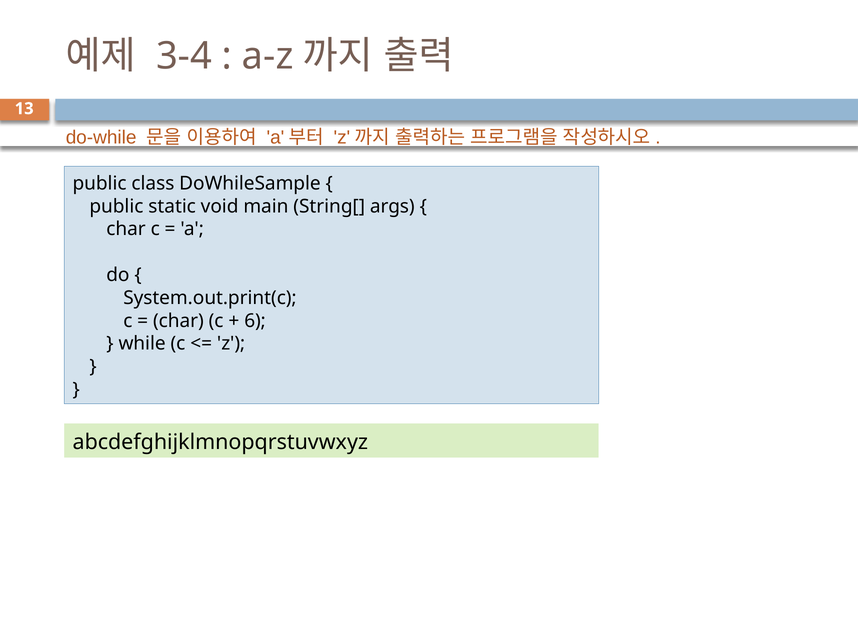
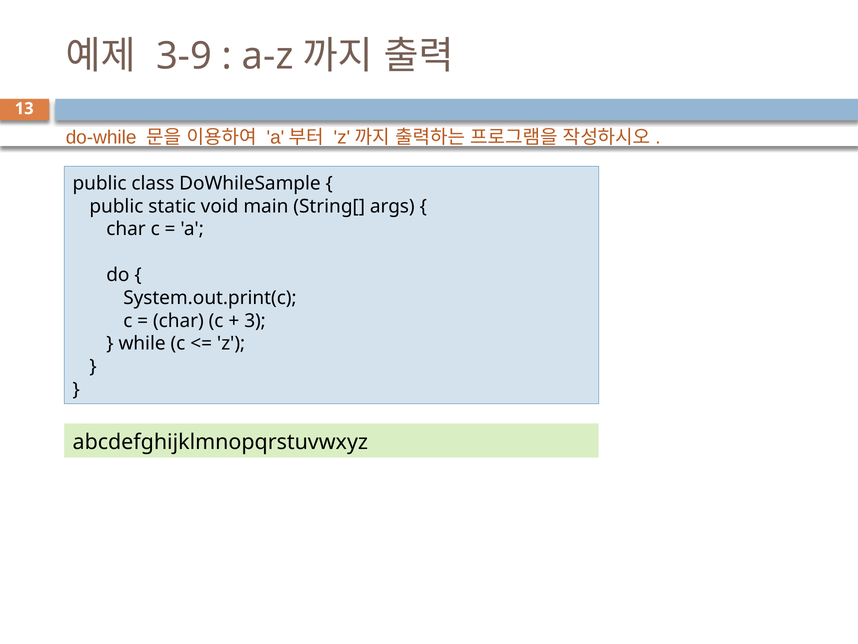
3-4: 3-4 -> 3-9 (184, 56)
6: 6 -> 3 (255, 320)
